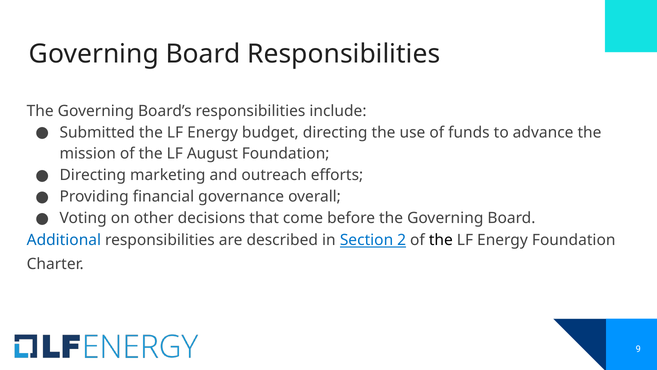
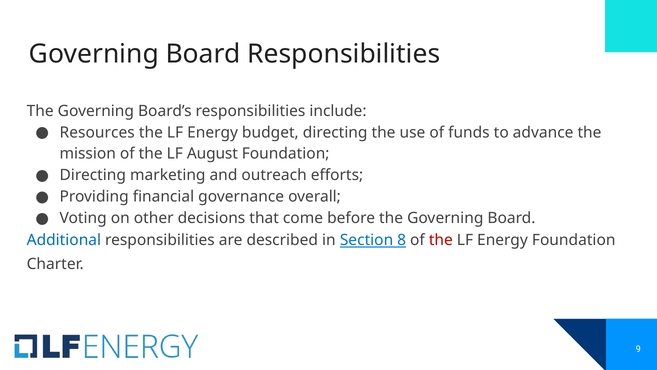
Submitted: Submitted -> Resources (97, 132)
2: 2 -> 8 (402, 240)
the colour: black -> red (441, 240)
